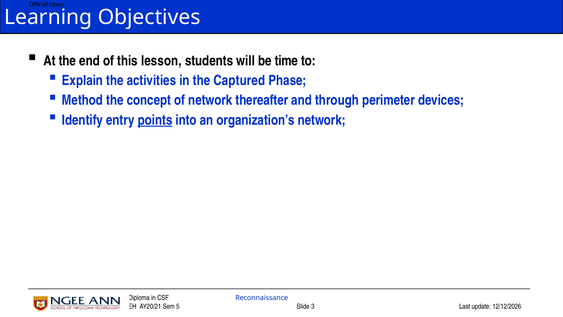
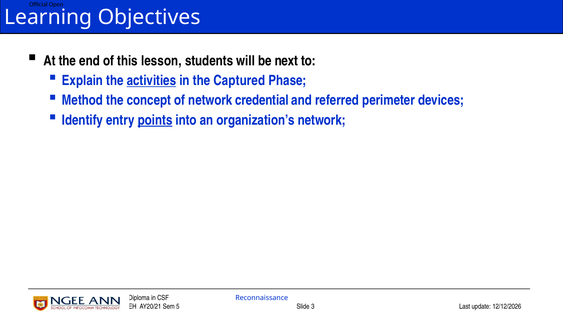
time: time -> next (286, 61)
activities underline: none -> present (151, 81)
thereafter: thereafter -> credential (262, 100)
through: through -> referred (337, 100)
